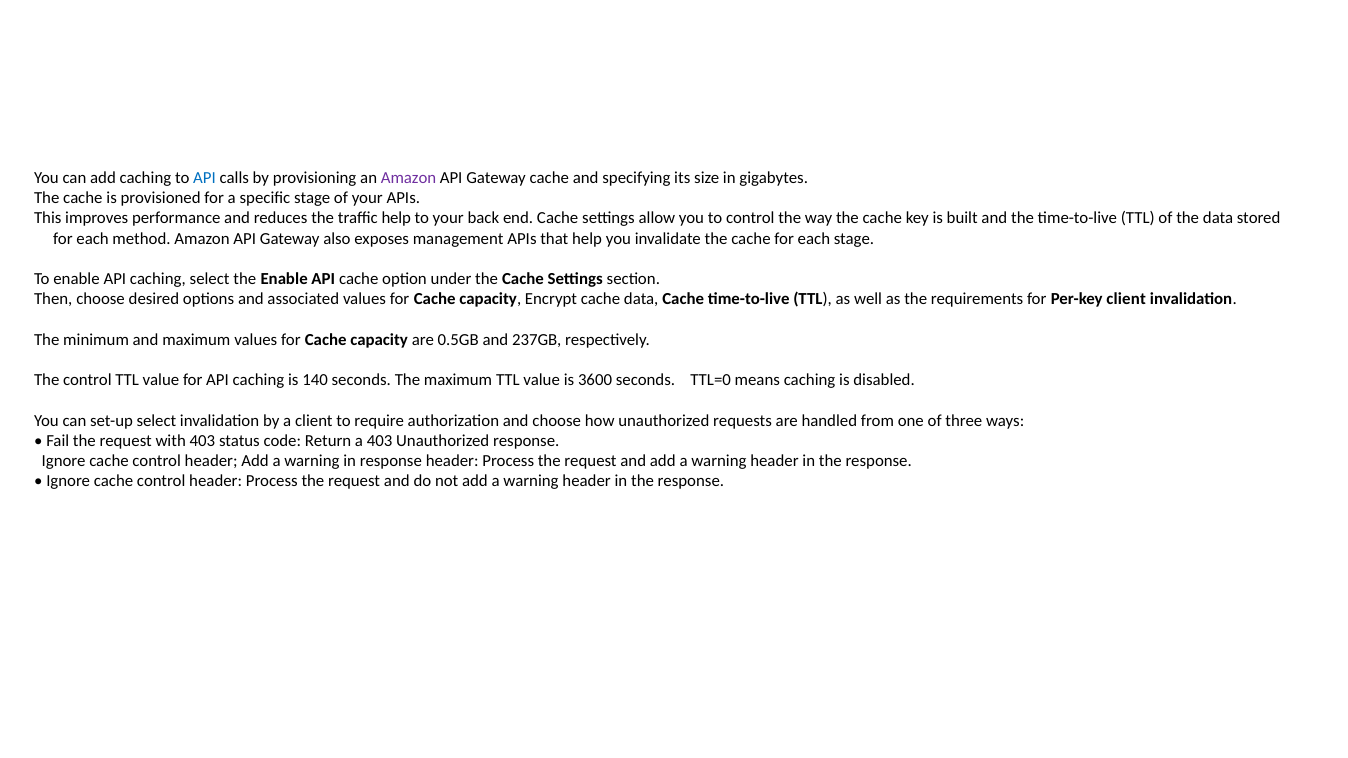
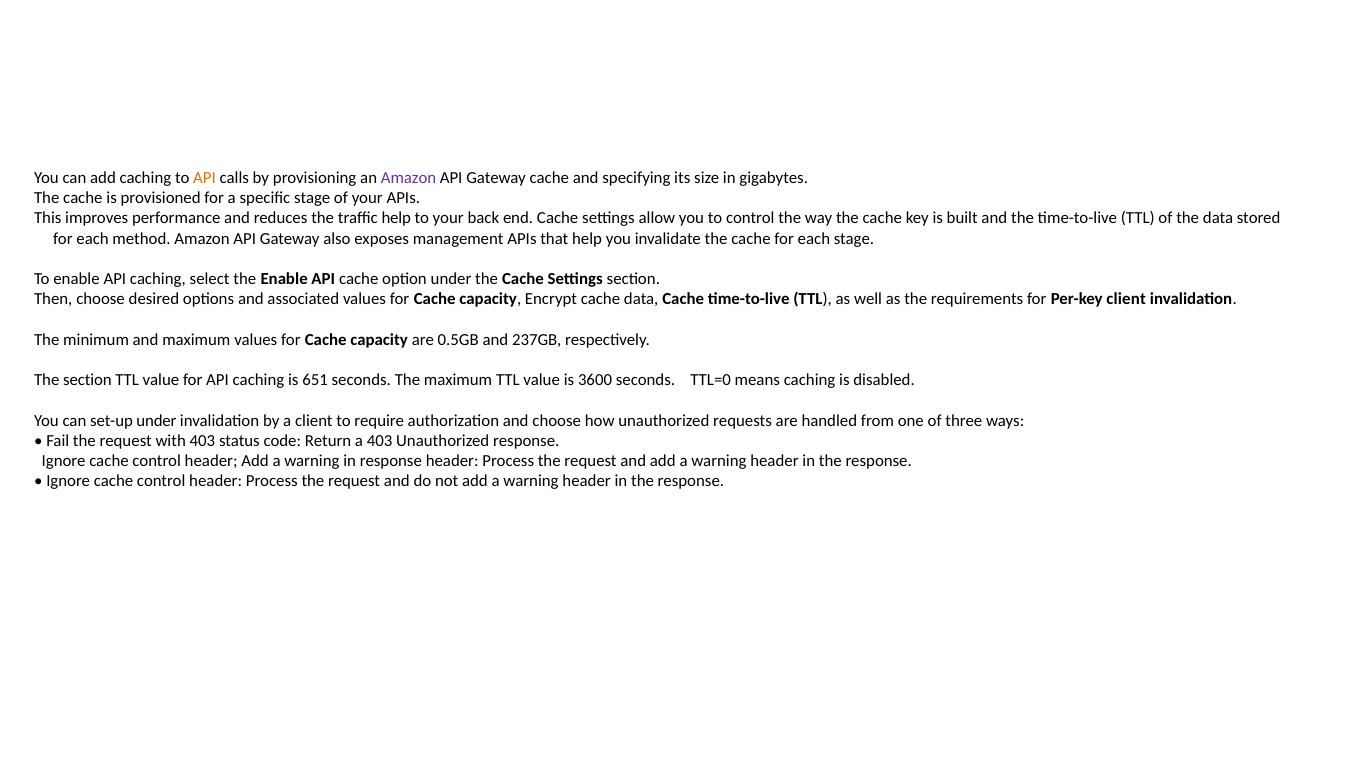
API colour: blue -> orange (204, 178)
The control: control -> section (87, 380)
140: 140 -> 651 (315, 380)
set-up select: select -> under (156, 421)
